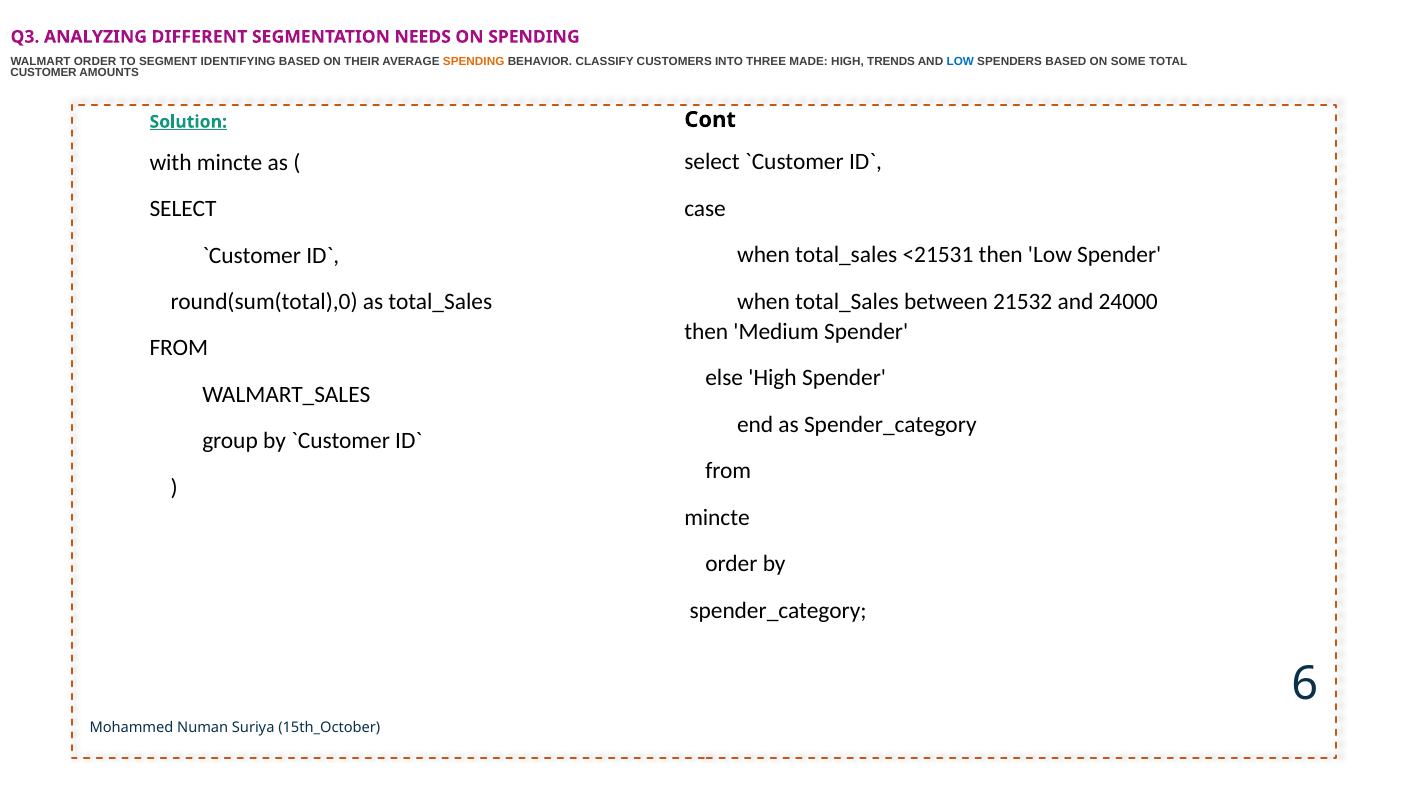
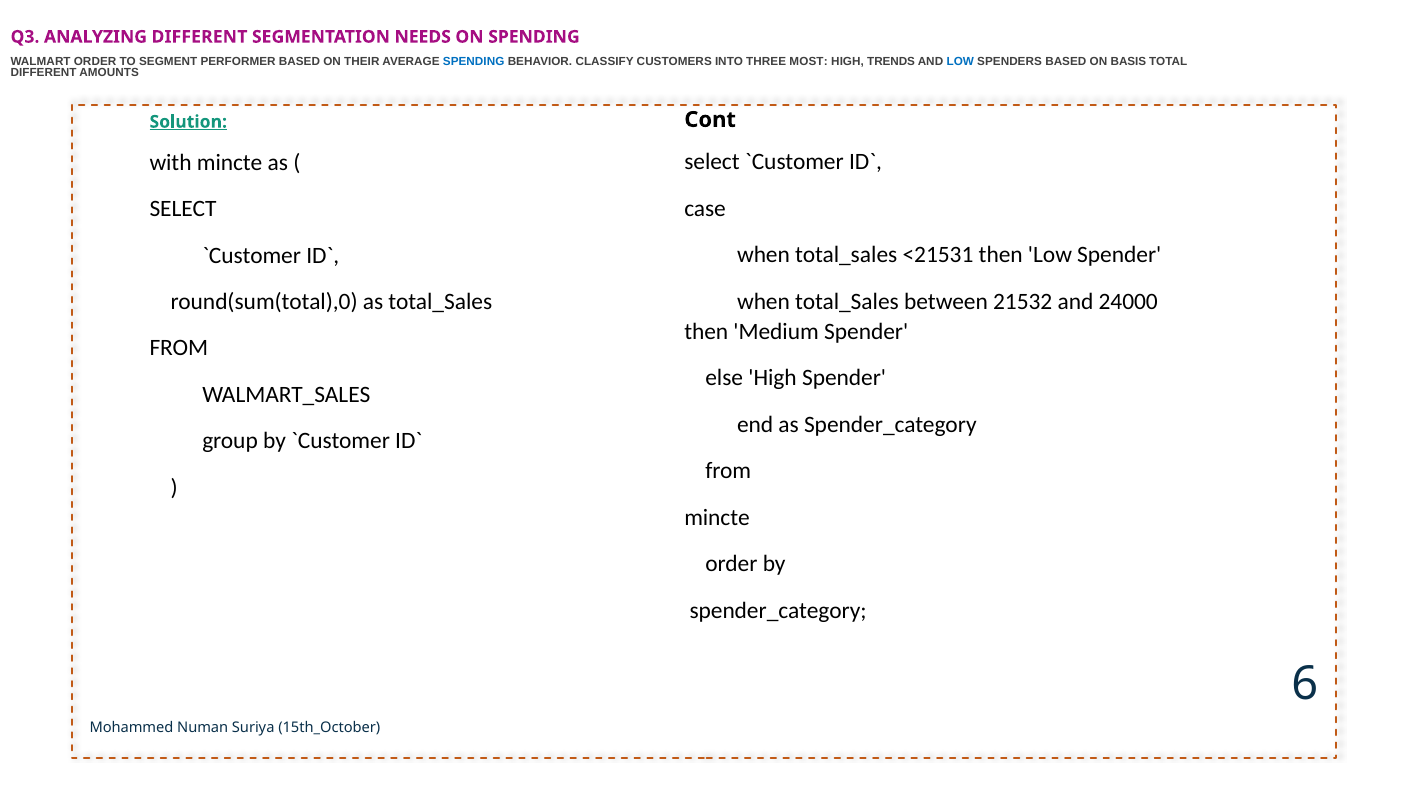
IDENTIFYING: IDENTIFYING -> PERFORMER (238, 61)
SPENDING colour: orange -> blue (474, 61)
MADE: MADE -> MOST (809, 61)
SOME: SOME -> BASIS (1128, 61)
CUSTOMER: CUSTOMER -> DIFFERENT (44, 72)
